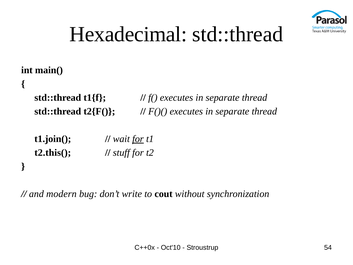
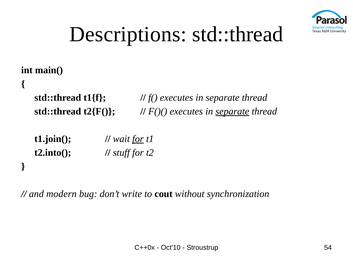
Hexadecimal: Hexadecimal -> Descriptions (128, 34)
separate underline: none -> present (232, 111)
t2.this(: t2.this( -> t2.into( (53, 152)
